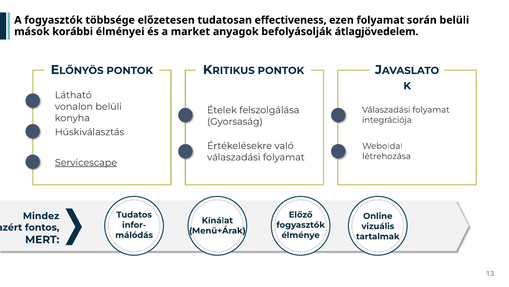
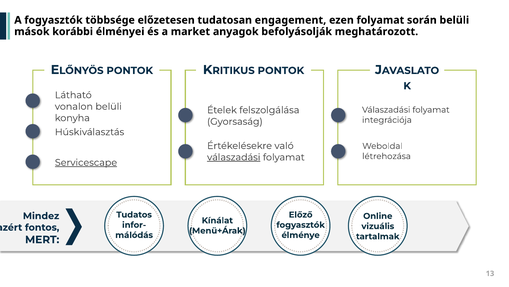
effectiveness: effectiveness -> engagement (290, 20)
átlagjövedelem: átlagjövedelem -> meghatározott (376, 32)
válaszadási underline: none -> present (234, 157)
